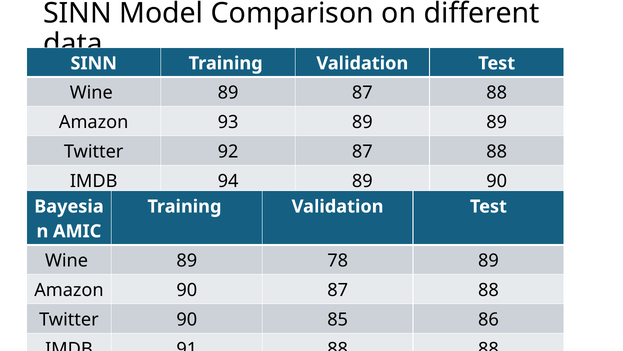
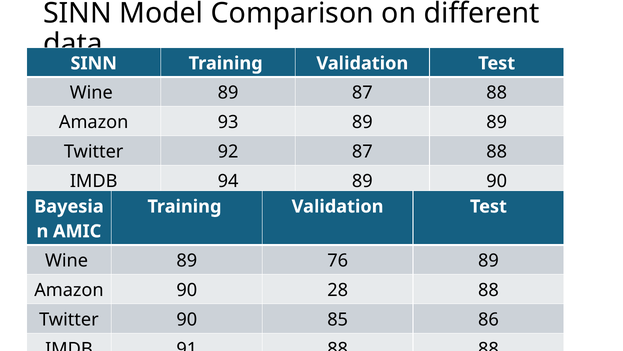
78: 78 -> 76 (338, 260)
90 87: 87 -> 28 (338, 290)
